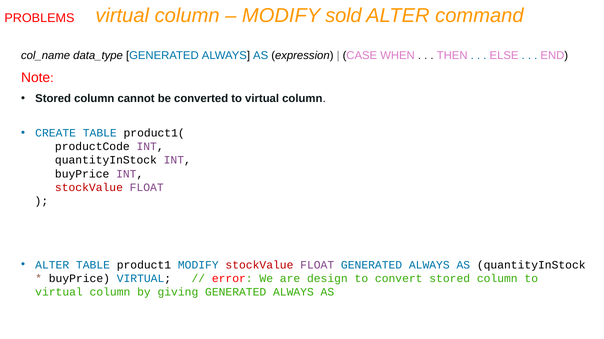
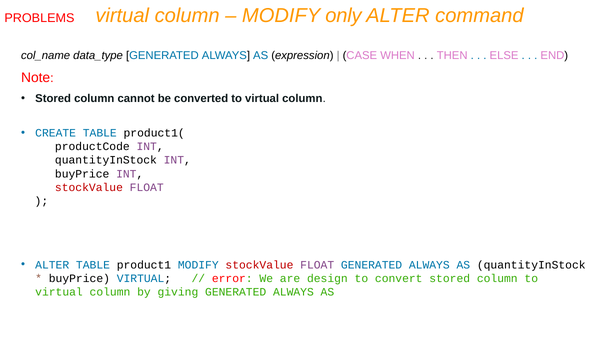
sold: sold -> only (344, 16)
